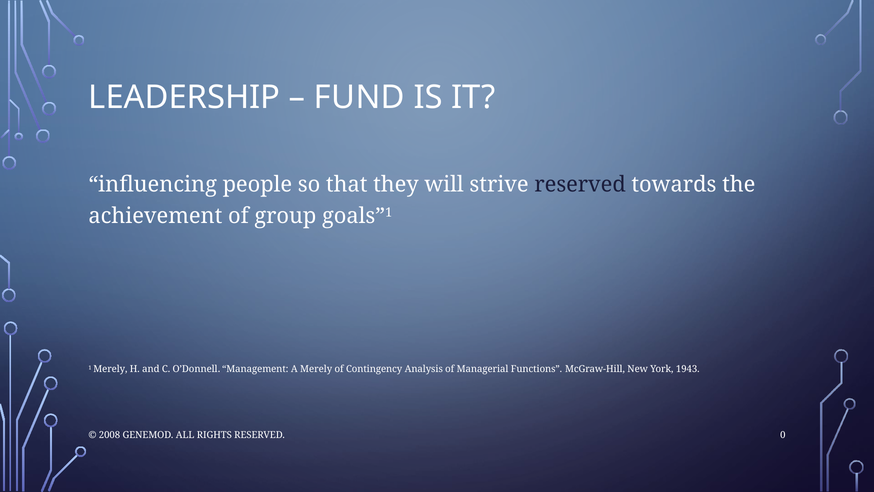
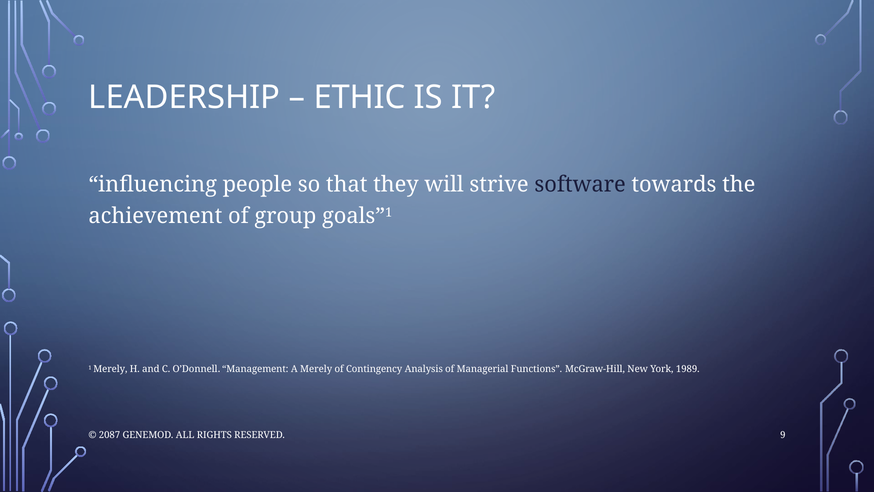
FUND: FUND -> ETHIC (360, 97)
strive reserved: reserved -> software (580, 184)
1943: 1943 -> 1989 (688, 369)
2008: 2008 -> 2087 (109, 435)
0: 0 -> 9 (783, 435)
